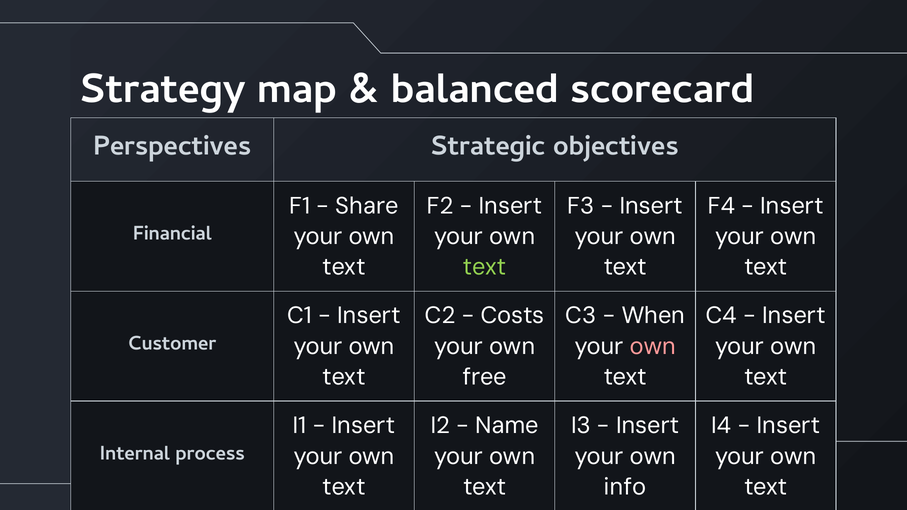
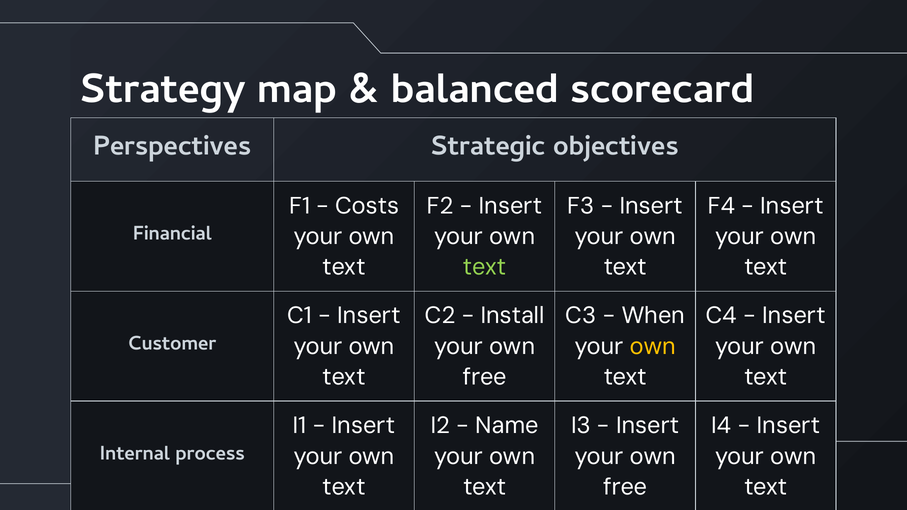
Share: Share -> Costs (367, 206)
Costs: Costs -> Install (513, 316)
own colour: pink -> yellow (653, 346)
info: info -> free (625, 487)
